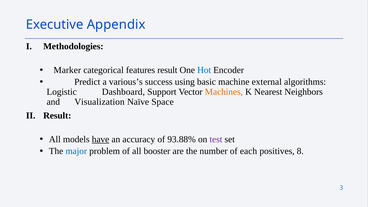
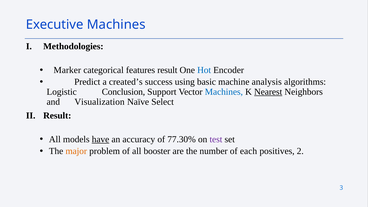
Executive Appendix: Appendix -> Machines (116, 25)
various’s: various’s -> created’s (126, 82)
external: external -> analysis (267, 82)
Dashboard: Dashboard -> Conclusion (123, 92)
Machines colour: orange -> blue (224, 92)
Nearest underline: none -> present (268, 92)
Space: Space -> Select (163, 102)
93.88%: 93.88% -> 77.30% (182, 139)
major colour: blue -> orange (76, 151)
8: 8 -> 2 (300, 151)
